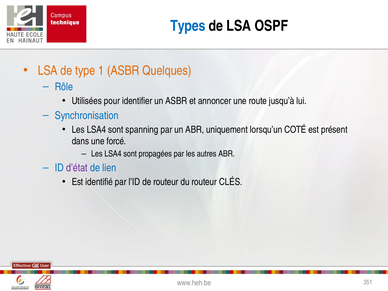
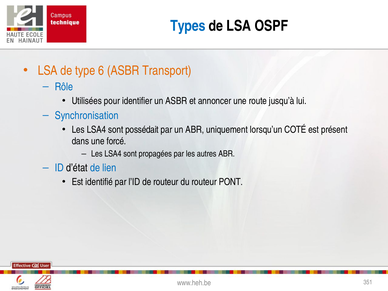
1: 1 -> 6 (101, 71)
Quelques: Quelques -> Transport (167, 71)
spanning: spanning -> possédait (142, 130)
d’état colour: purple -> black (77, 168)
CLÉS: CLÉS -> PONT (231, 182)
